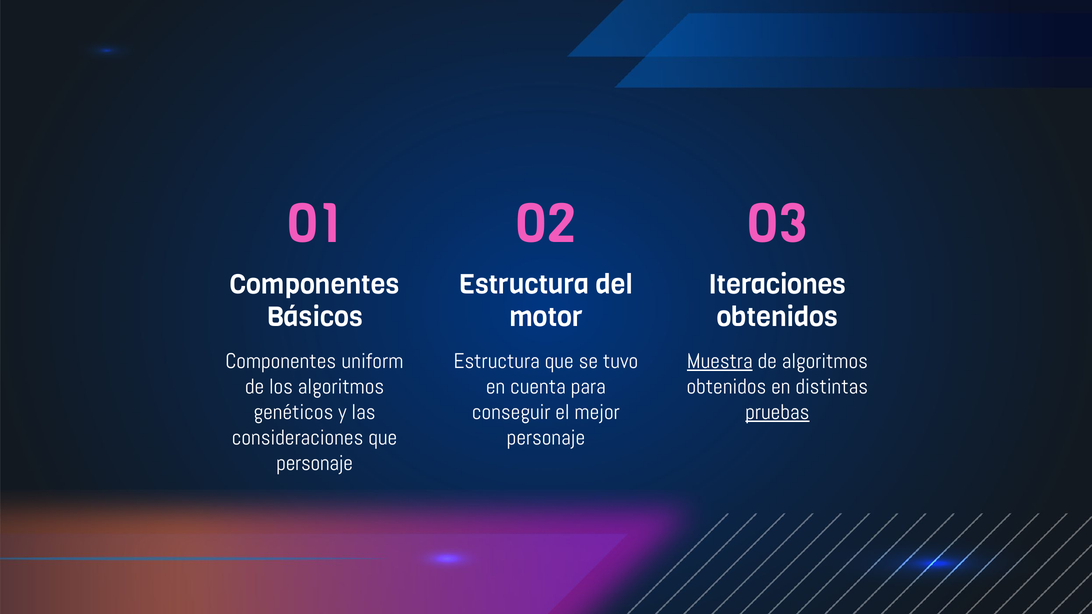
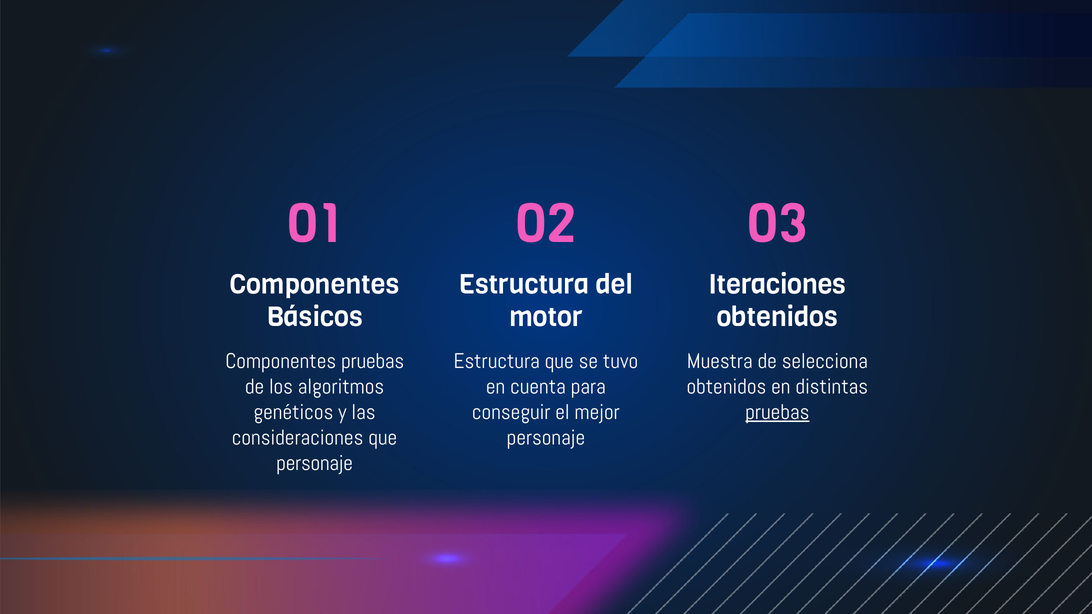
Componentes uniform: uniform -> pruebas (373, 361)
Muestra underline: present -> none (720, 361)
de algoritmos: algoritmos -> selecciona (825, 361)
